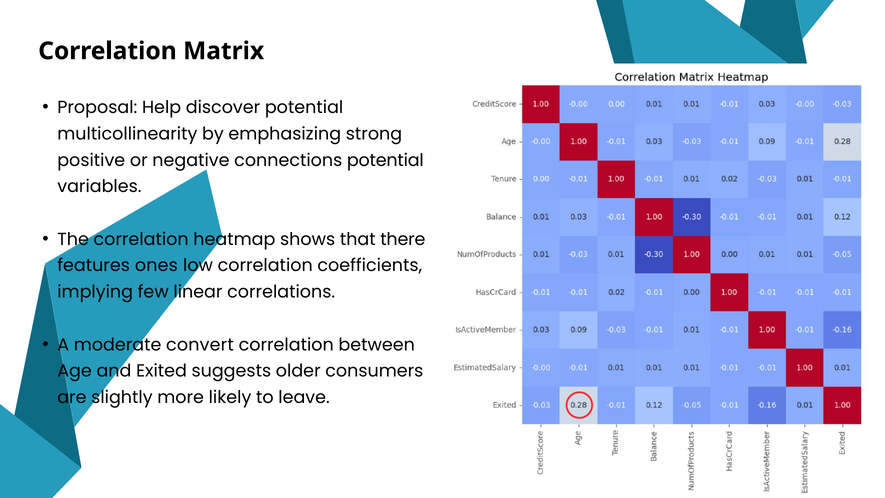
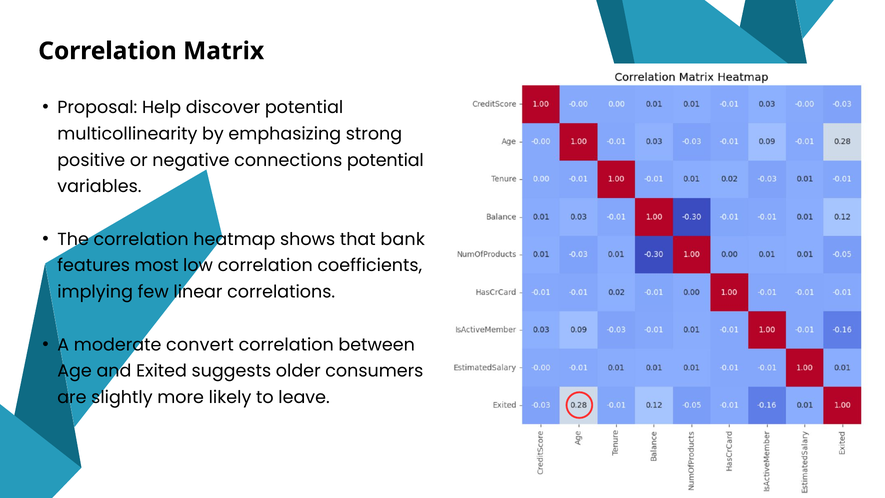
there: there -> bank (403, 239)
ones: ones -> most (157, 266)
